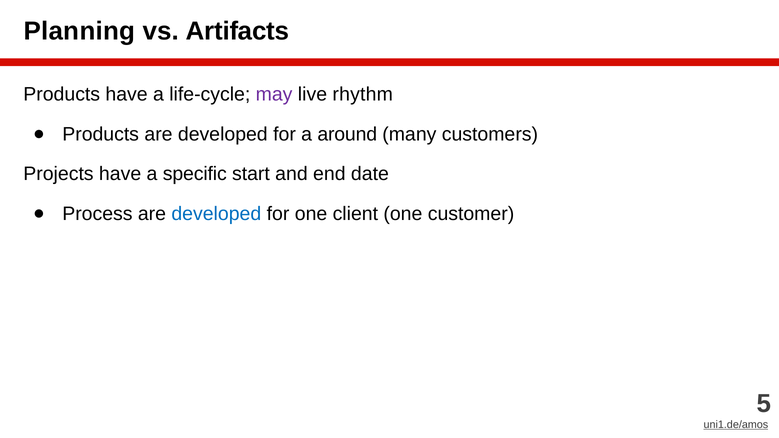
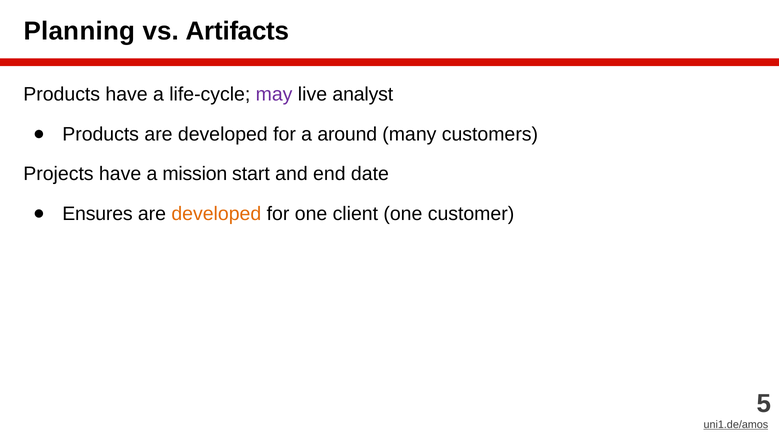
rhythm: rhythm -> analyst (363, 94)
specific: specific -> mission (195, 174)
Process: Process -> Ensures (98, 214)
developed colour: blue -> orange (216, 214)
